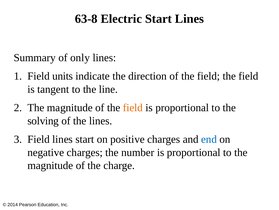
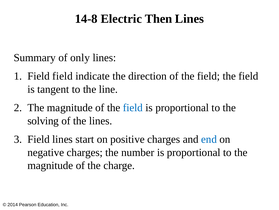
63-8: 63-8 -> 14-8 (86, 19)
Electric Start: Start -> Then (159, 19)
Field units: units -> field (63, 76)
field colour: orange -> blue (133, 107)
